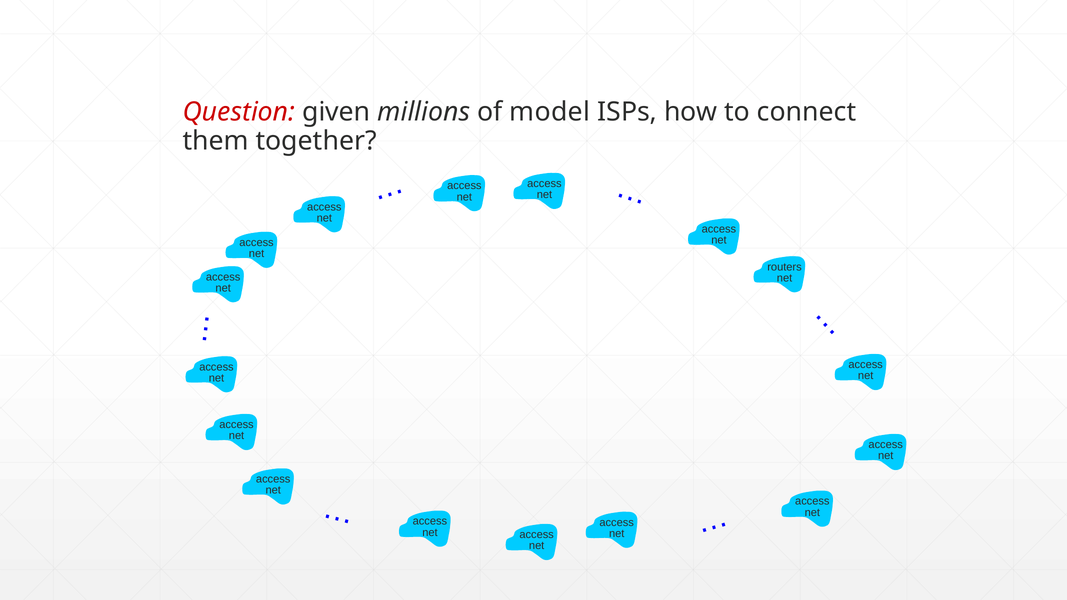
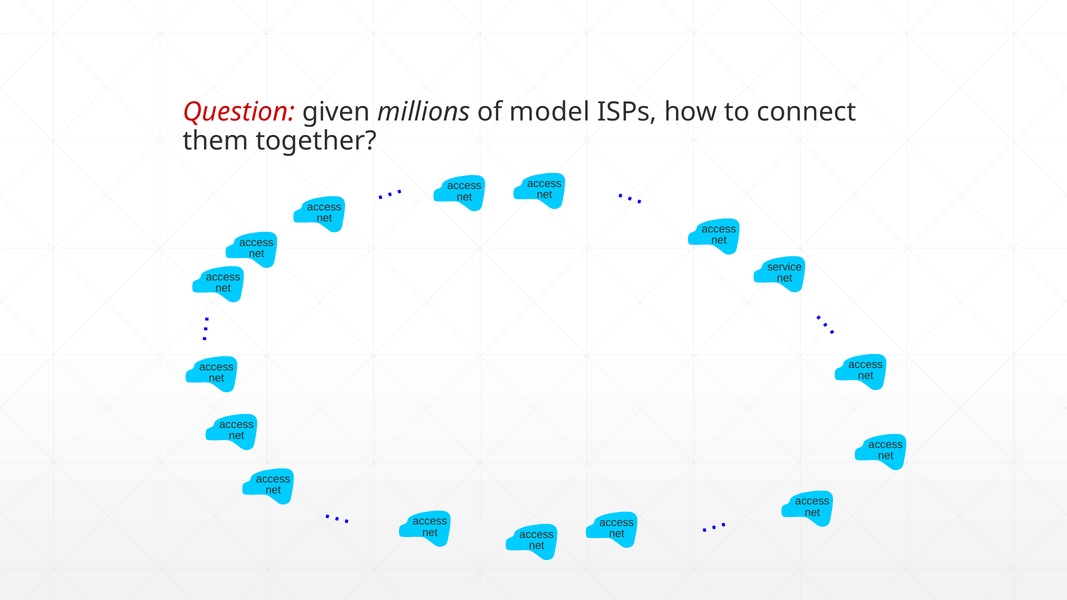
routers: routers -> service (785, 267)
